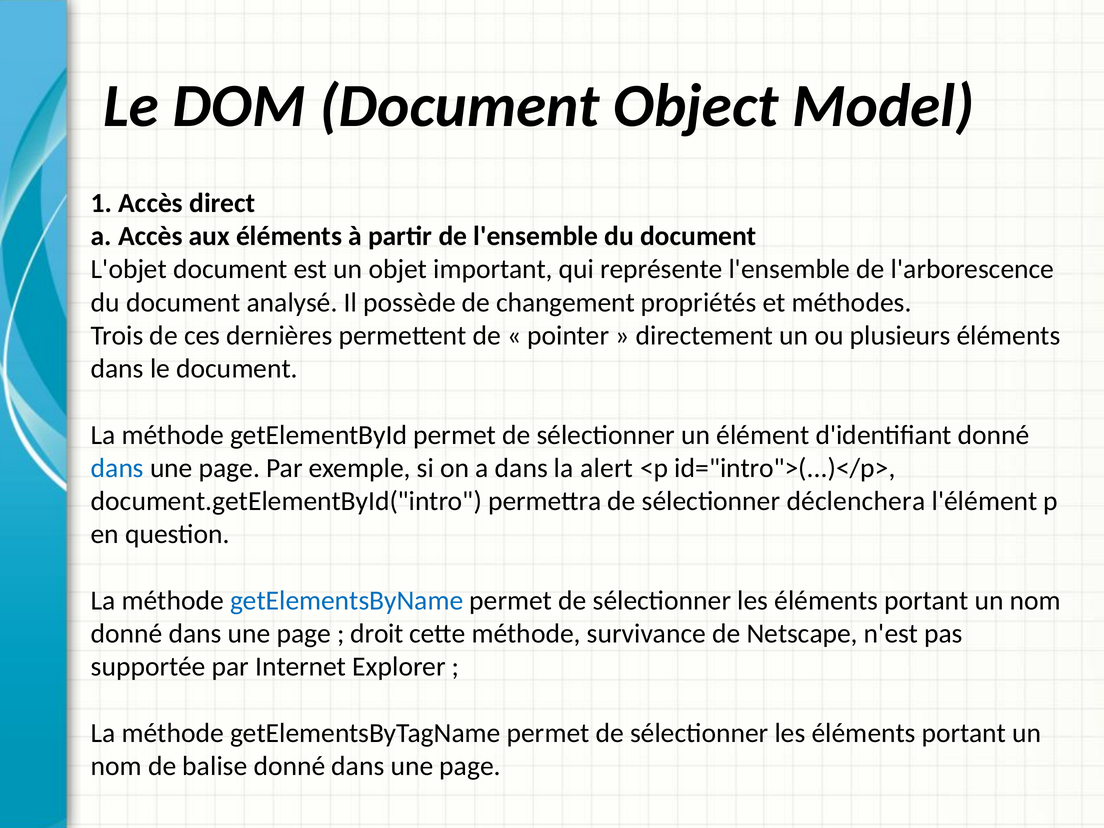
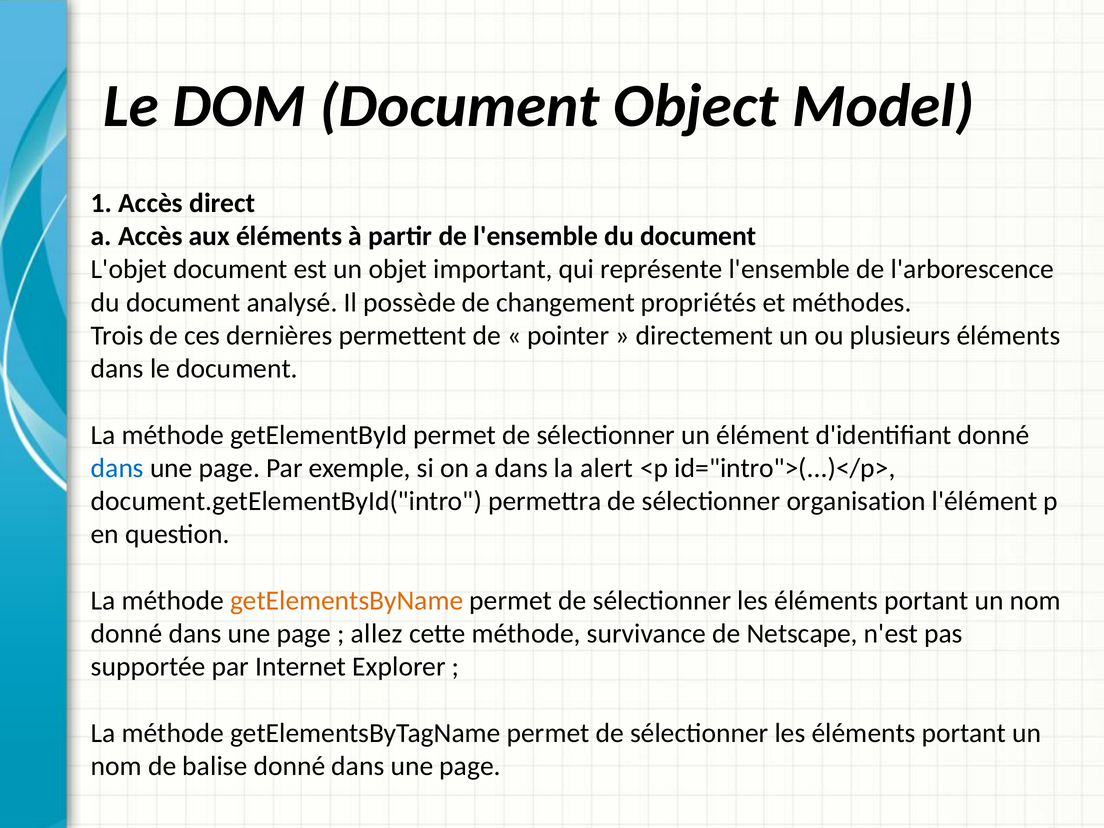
déclenchera: déclenchera -> organisation (856, 501)
getElementsByName colour: blue -> orange (347, 601)
droit: droit -> allez (377, 634)
